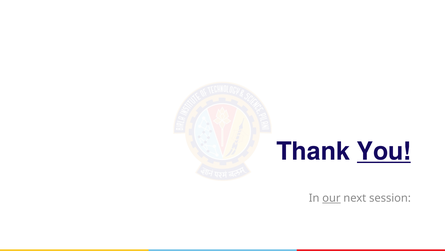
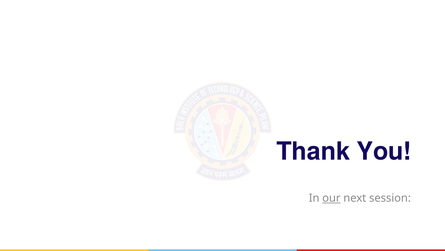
You underline: present -> none (384, 151)
